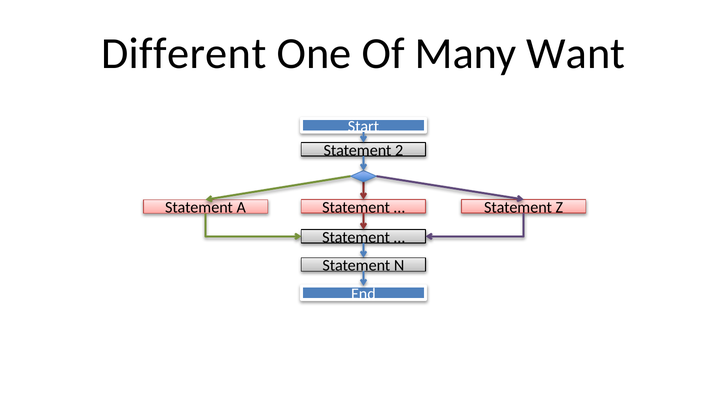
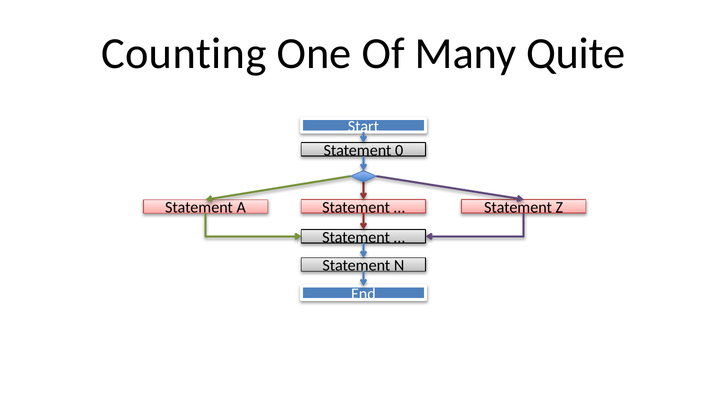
Different: Different -> Counting (184, 54)
Want: Want -> Quite (576, 54)
2: 2 -> 0 (399, 150)
